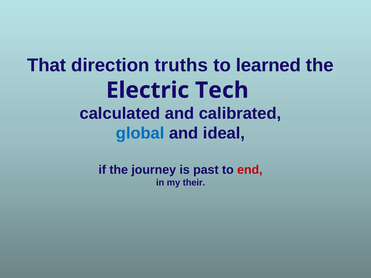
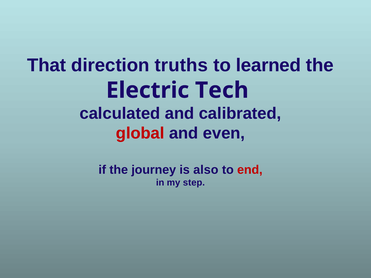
global colour: blue -> red (140, 133)
ideal: ideal -> even (224, 133)
past: past -> also (206, 170)
their: their -> step (194, 183)
